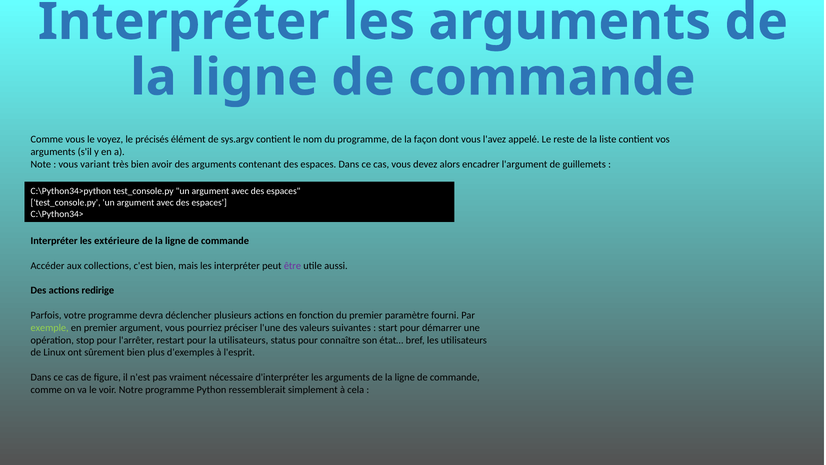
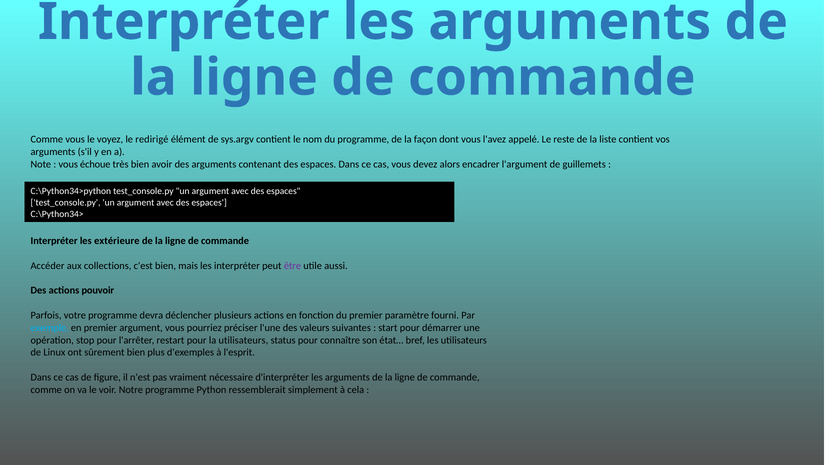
précisés: précisés -> redirigé (152, 139)
variant: variant -> échoue (95, 164)
redirige: redirige -> pouvoir (98, 290)
exemple colour: light green -> light blue (50, 327)
